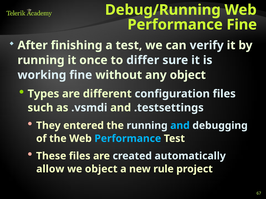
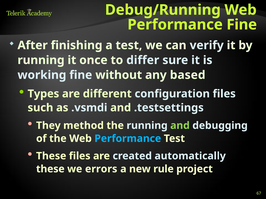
any object: object -> based (188, 75)
entered: entered -> method (84, 126)
and colour: light blue -> light green (180, 126)
allow: allow -> these (50, 169)
we object: object -> errors (101, 169)
